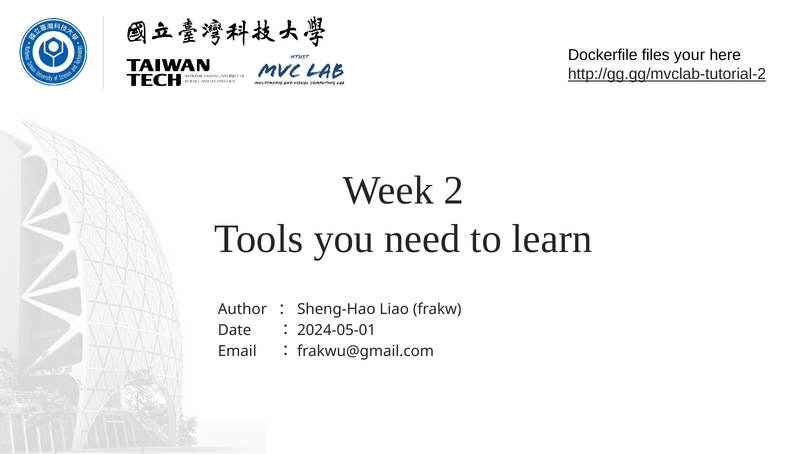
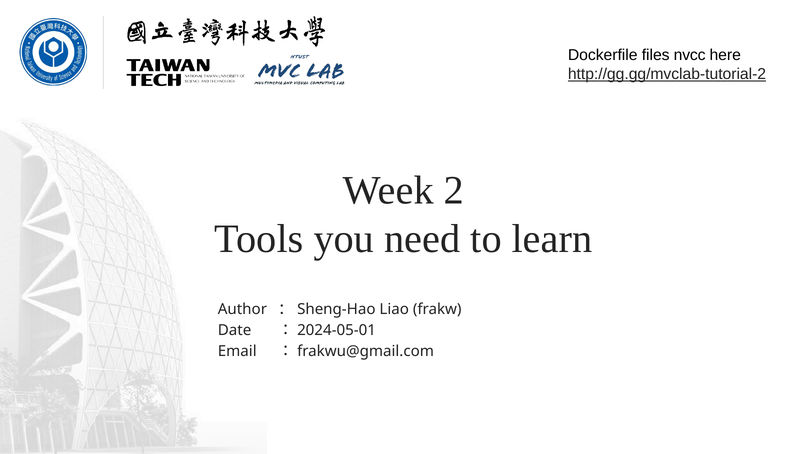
your: your -> nvcc (690, 55)
